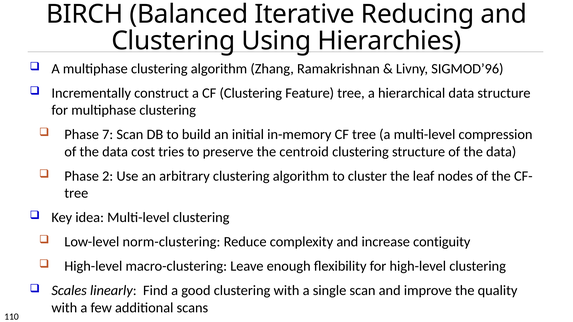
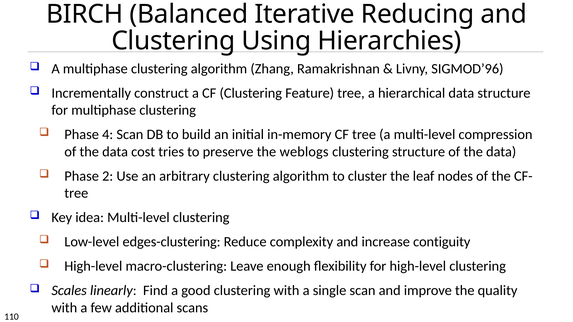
7: 7 -> 4 (108, 135)
centroid: centroid -> weblogs (304, 152)
norm-clustering: norm-clustering -> edges-clustering (172, 242)
